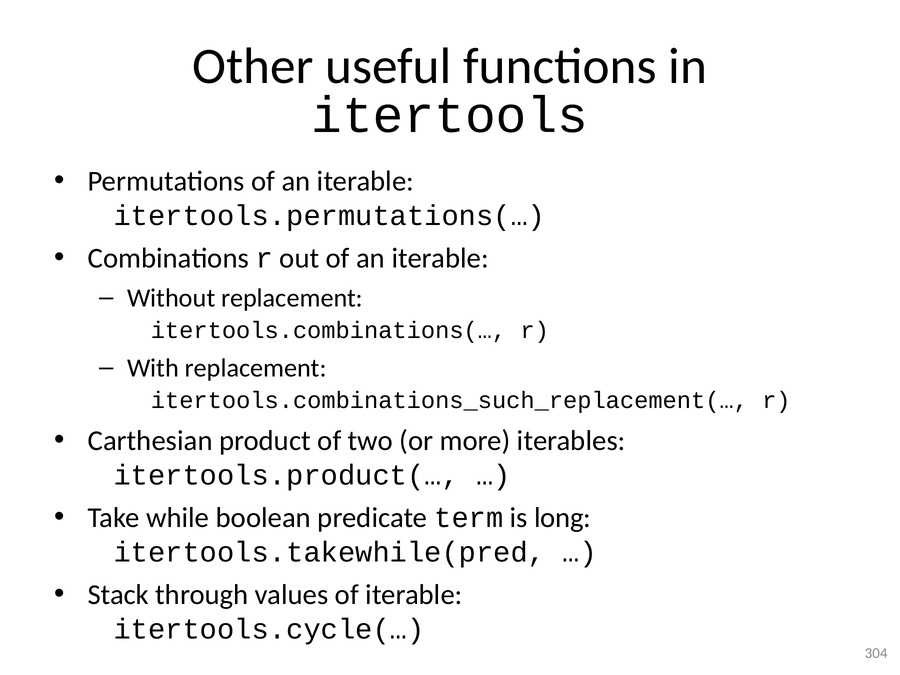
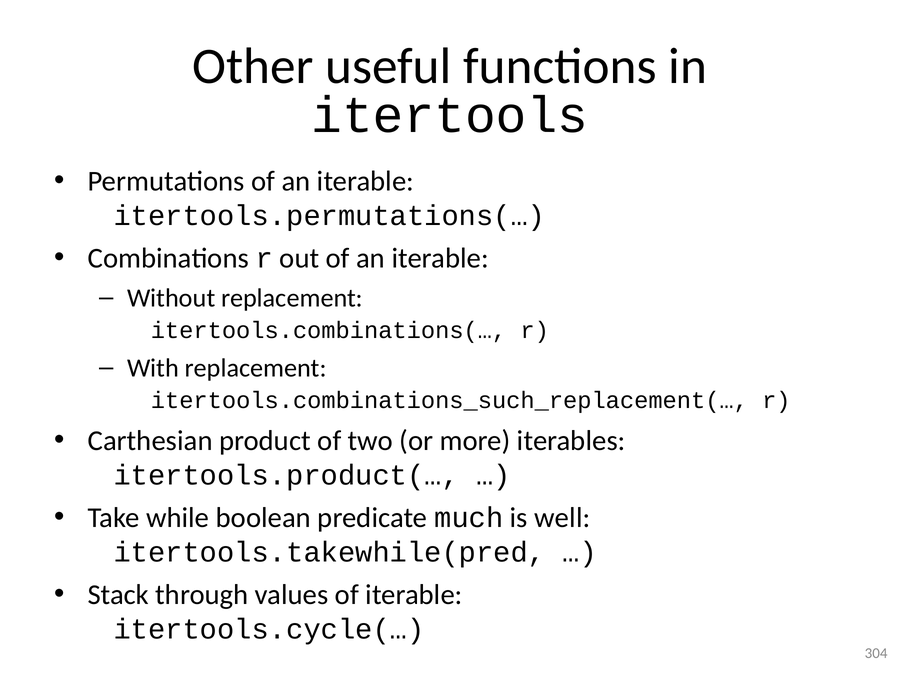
term: term -> much (469, 518)
long: long -> well (562, 518)
